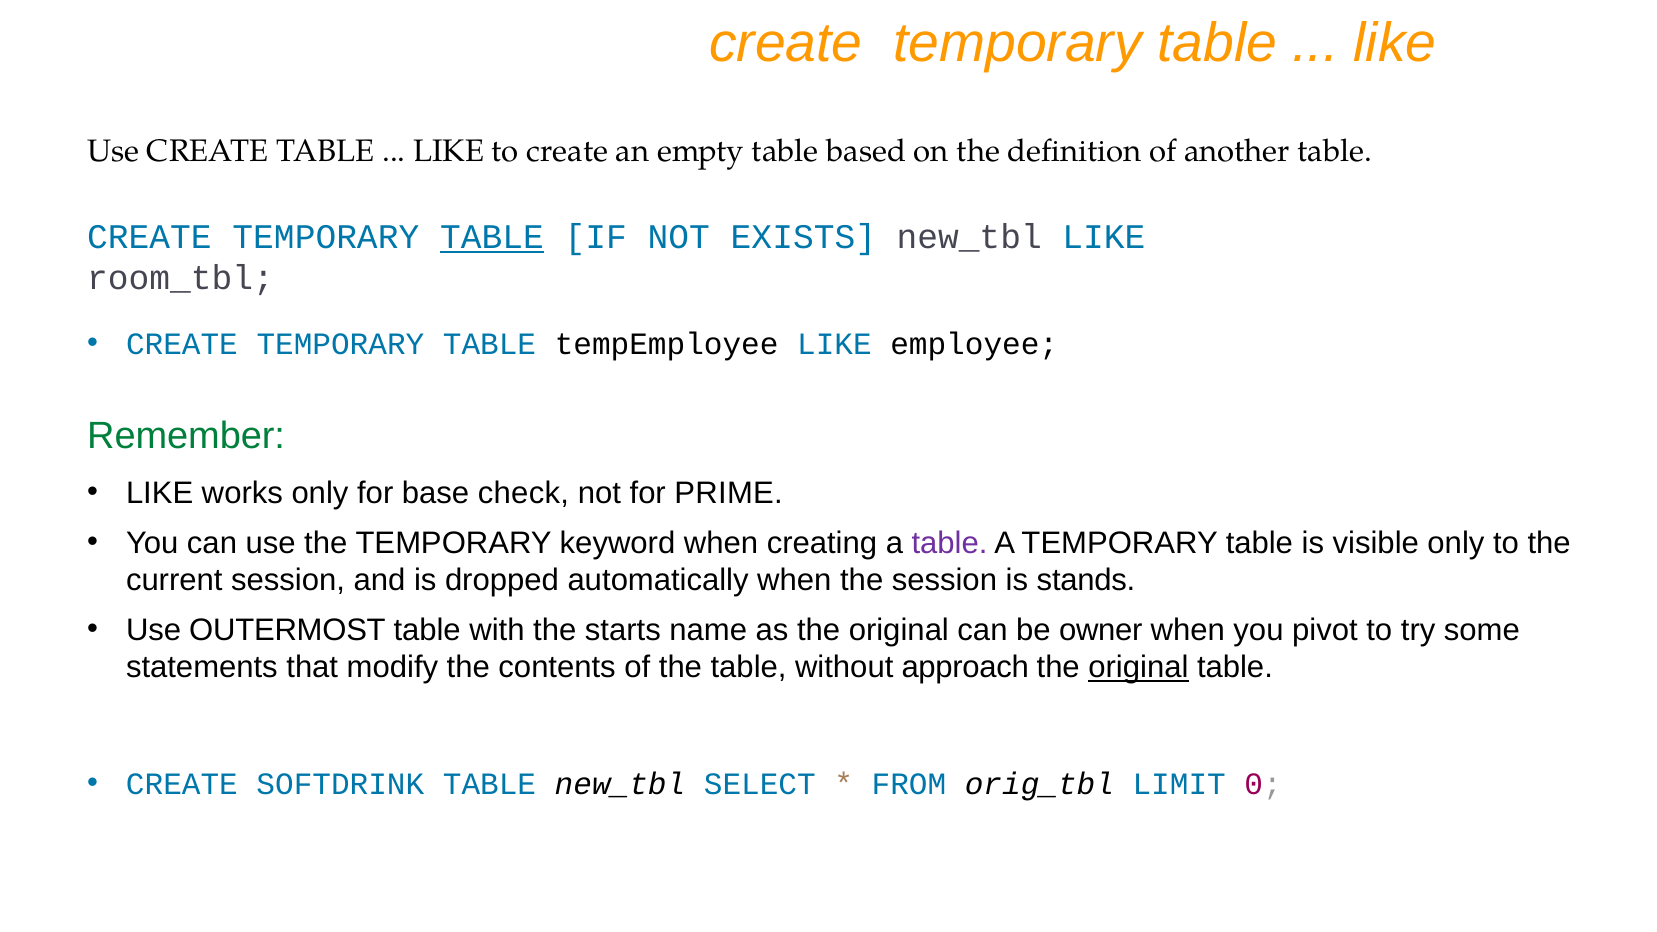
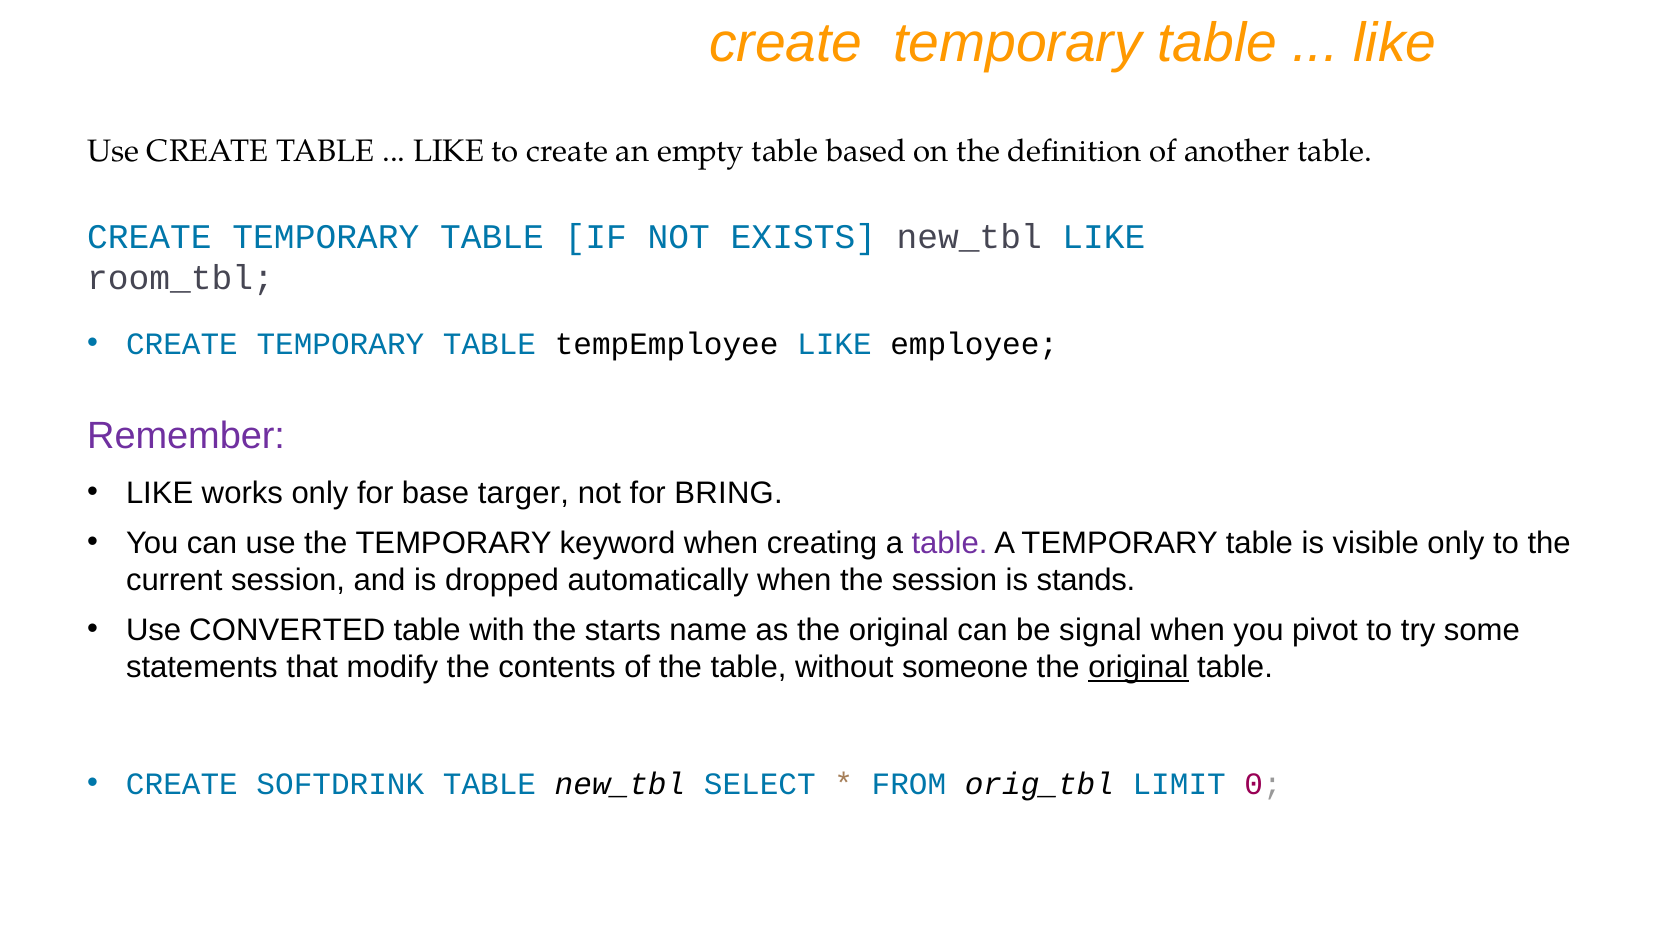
TABLE underline: present -> none (492, 237)
Remember colour: green -> purple (186, 436)
check: check -> targer (523, 493)
PRIME: PRIME -> BRING (729, 493)
OUTERMOST: OUTERMOST -> CONVERTED (287, 630)
owner: owner -> signal (1101, 630)
approach: approach -> someone (965, 667)
